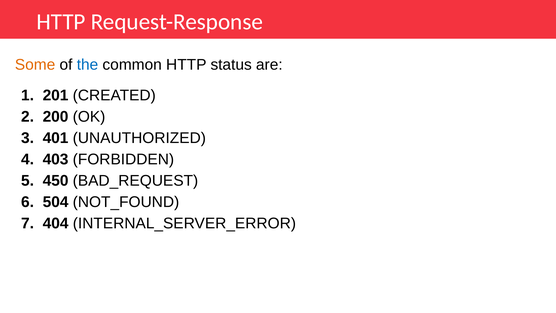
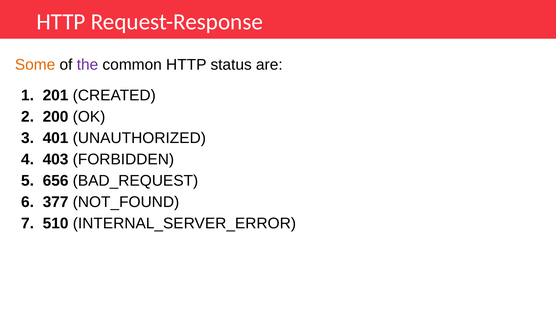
the colour: blue -> purple (87, 65)
450: 450 -> 656 (56, 181)
504: 504 -> 377 (56, 202)
404: 404 -> 510 (56, 223)
